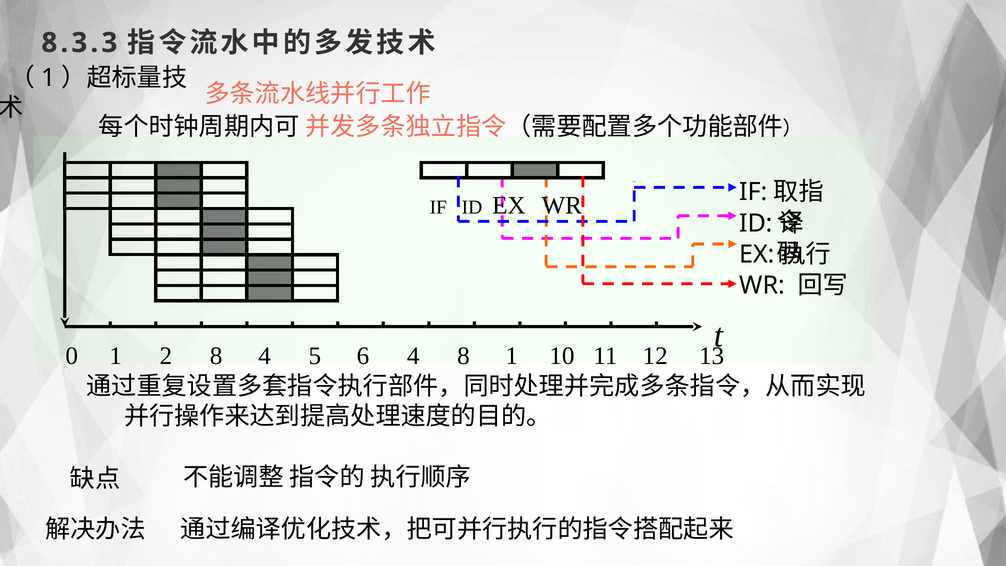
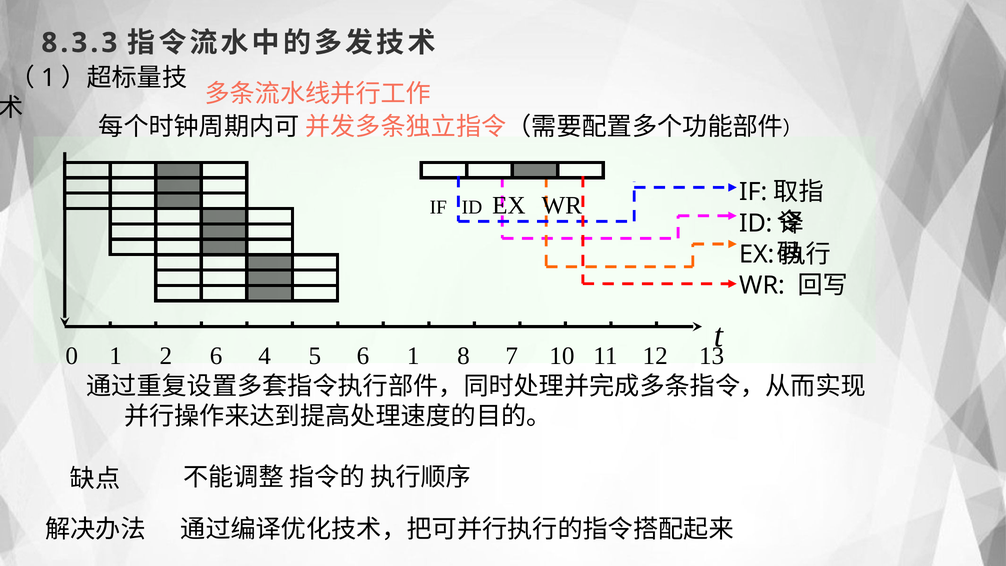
2 8: 8 -> 6 (216, 356)
6 4: 4 -> 1 (413, 356)
8 1: 1 -> 7 (512, 356)
